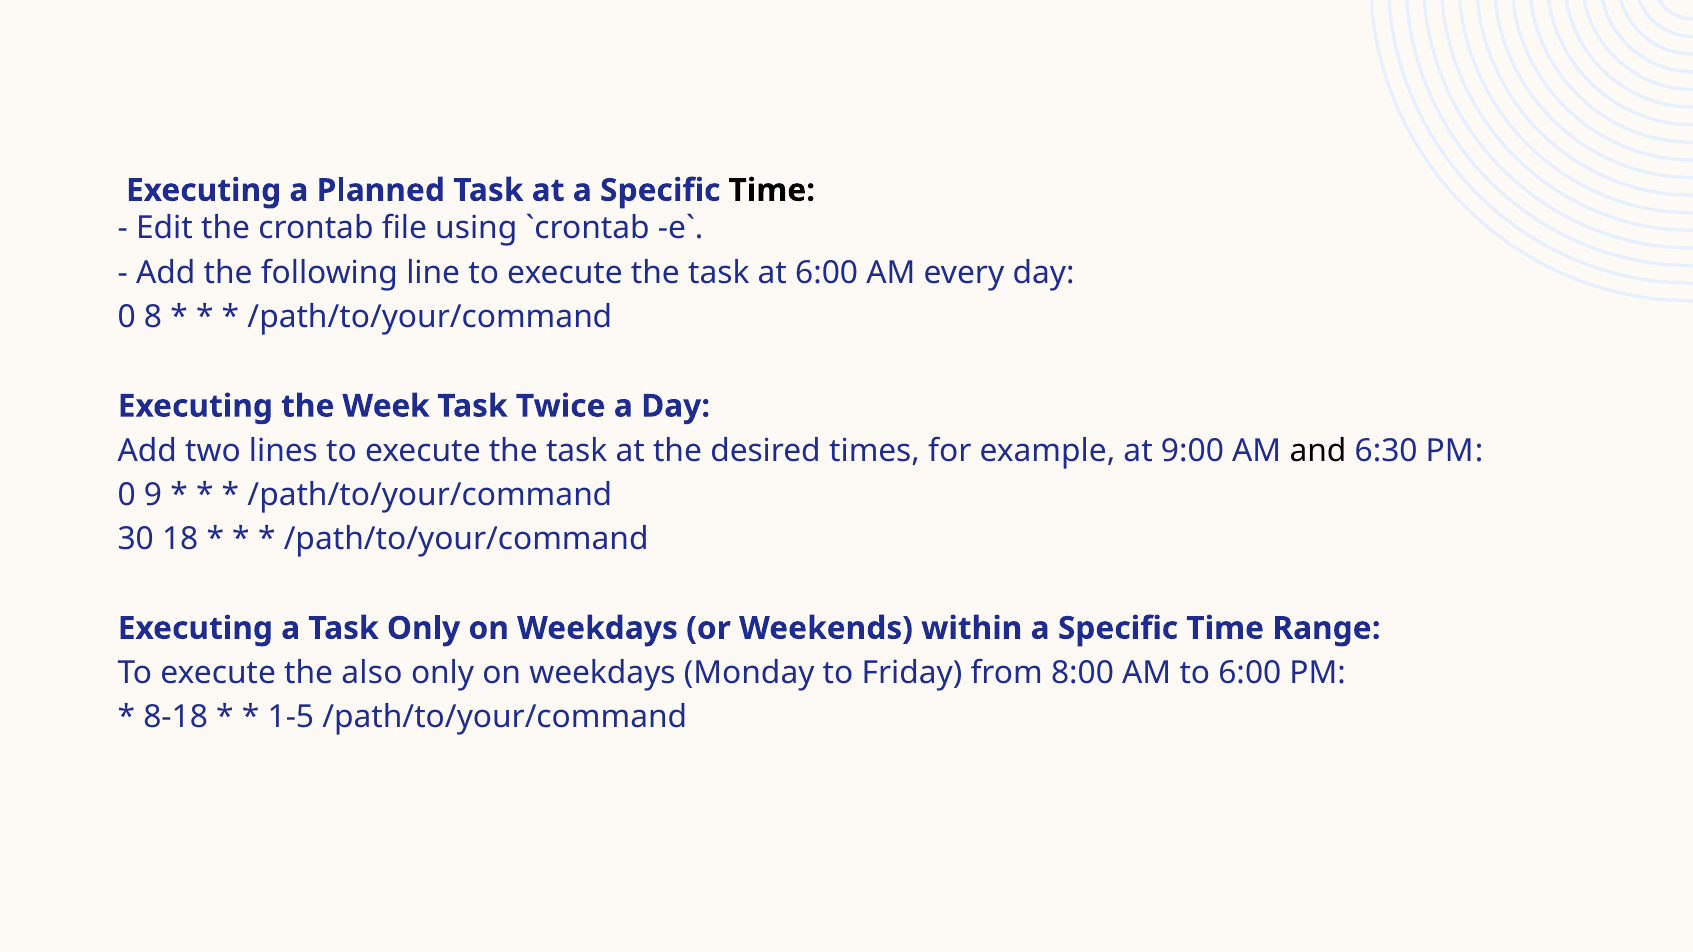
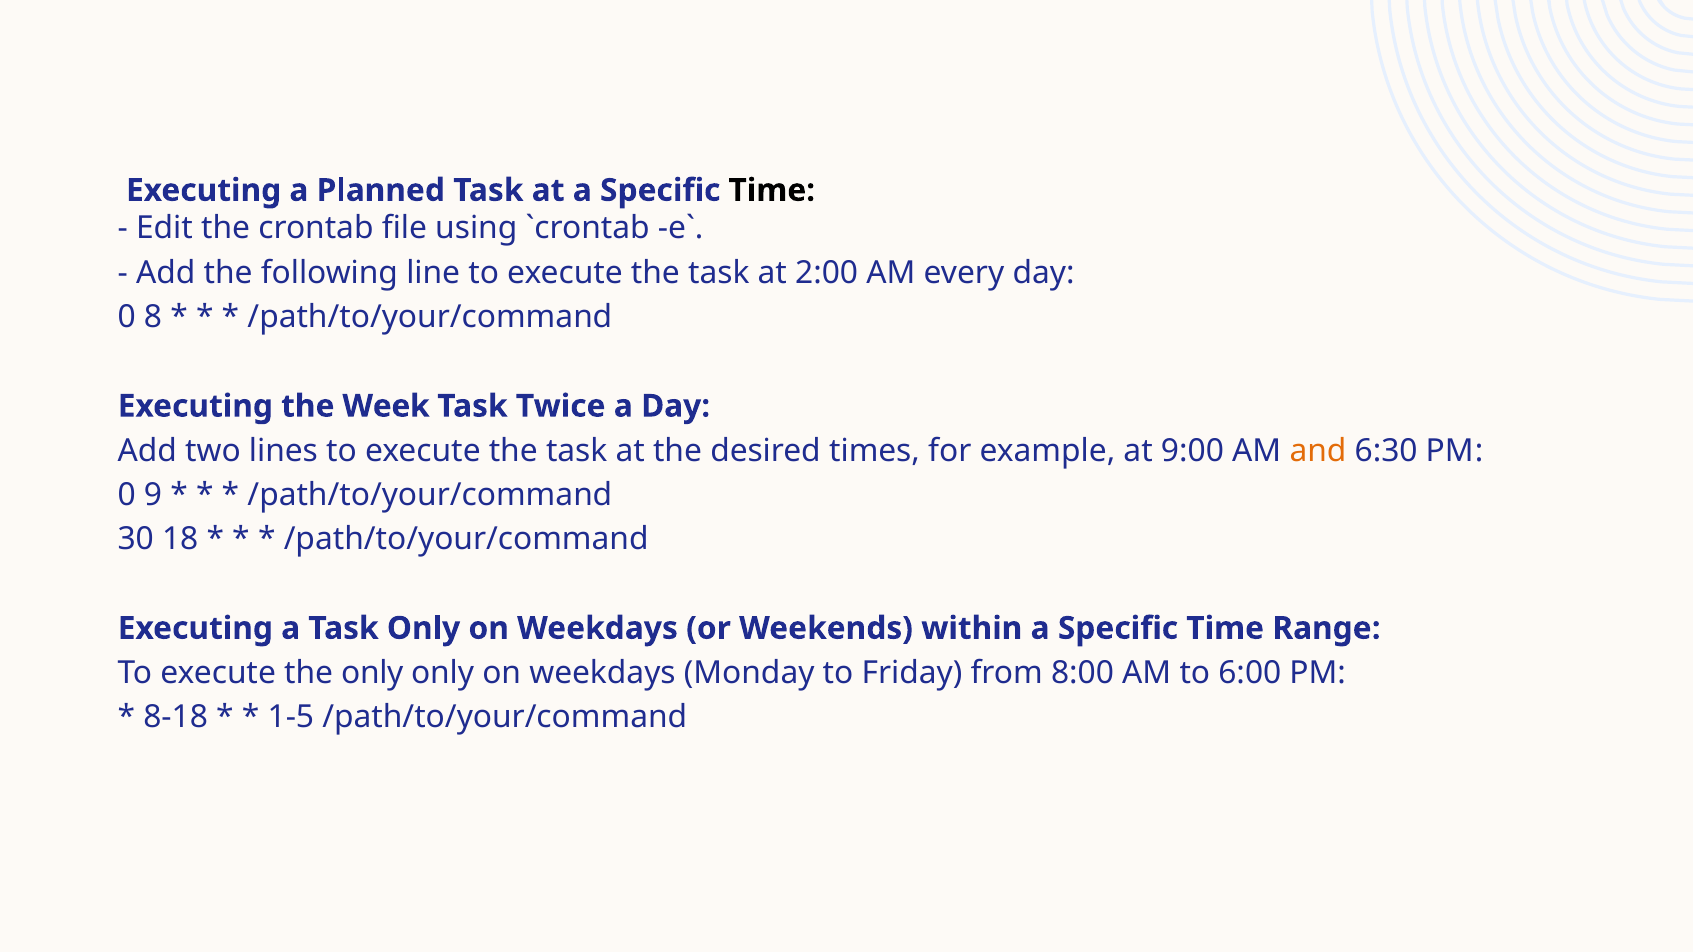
at 6:00: 6:00 -> 2:00 (827, 273)
and colour: black -> orange (1318, 451)
the also: also -> only (372, 673)
